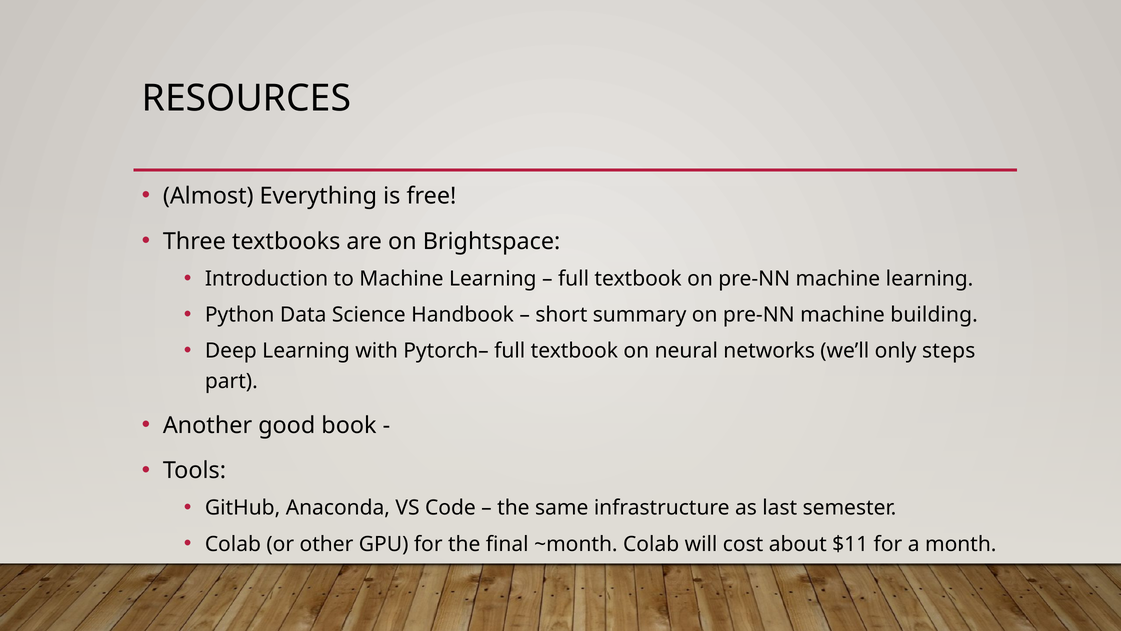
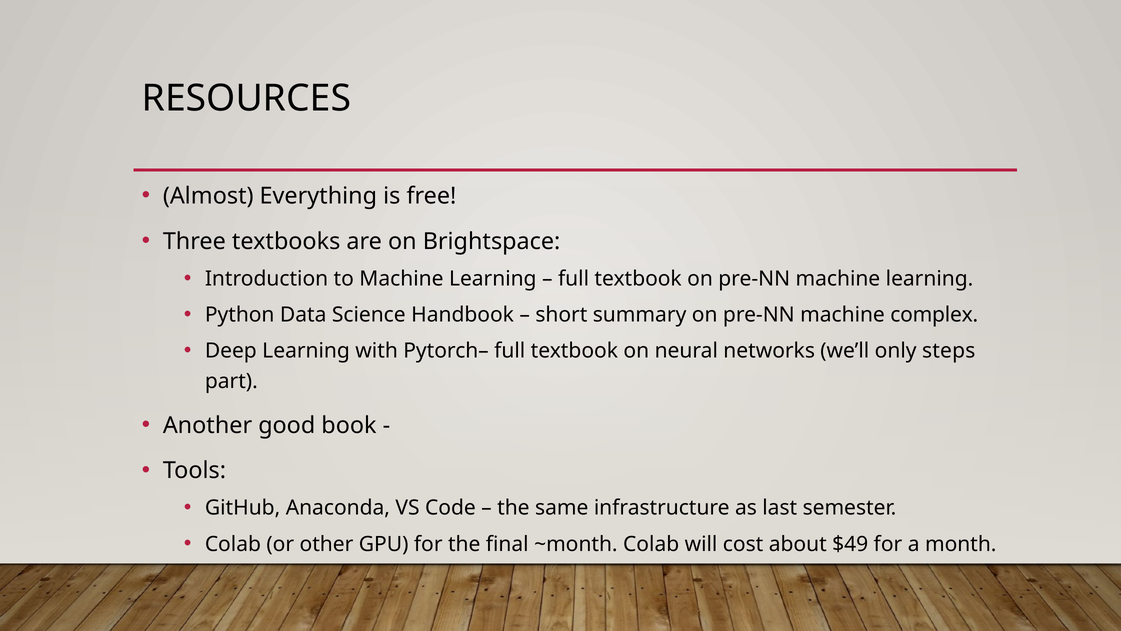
building: building -> complex (934, 315)
$11: $11 -> $49 (850, 544)
